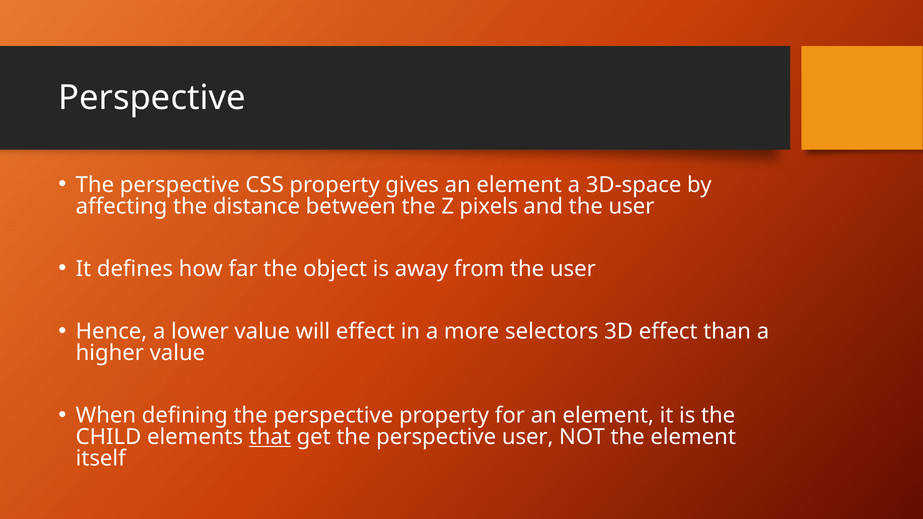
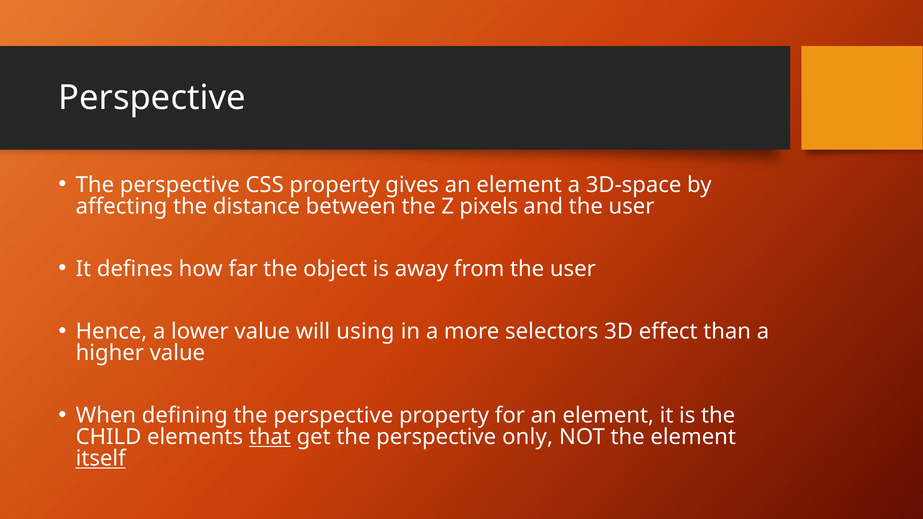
will effect: effect -> using (365, 332)
perspective user: user -> only (528, 437)
itself underline: none -> present (101, 459)
